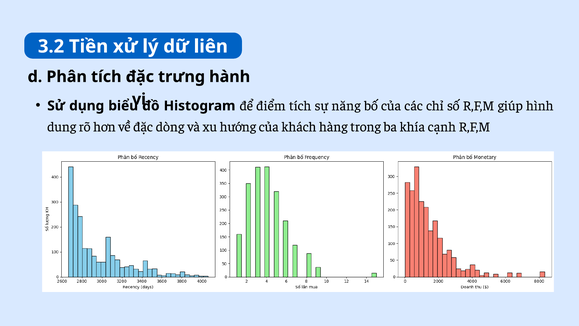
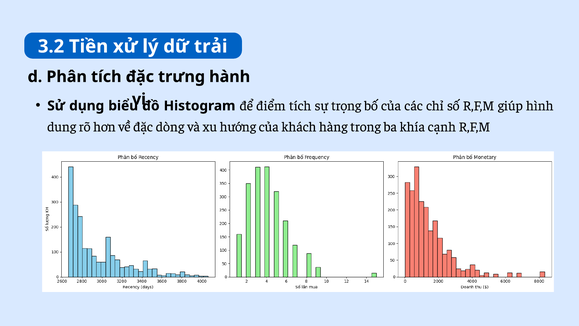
liên: liên -> trải (211, 46)
năng: năng -> trọng (346, 106)
